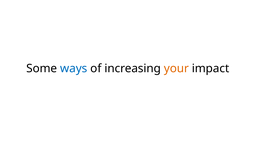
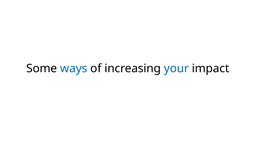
your colour: orange -> blue (176, 68)
